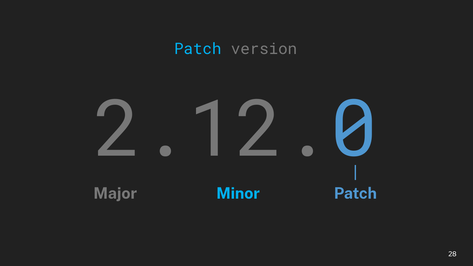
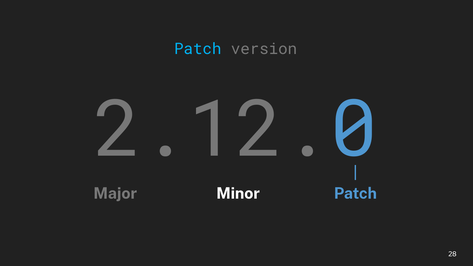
Minor colour: light blue -> white (238, 193)
